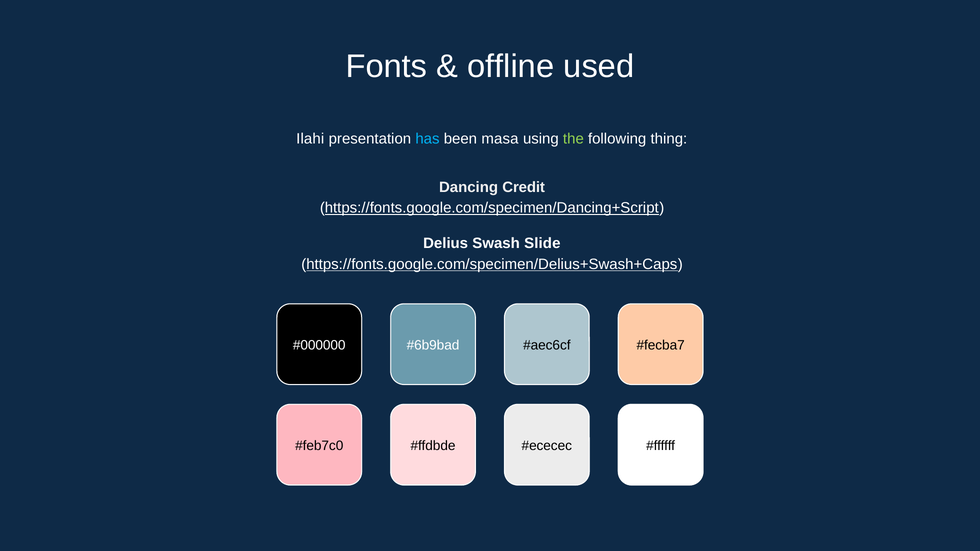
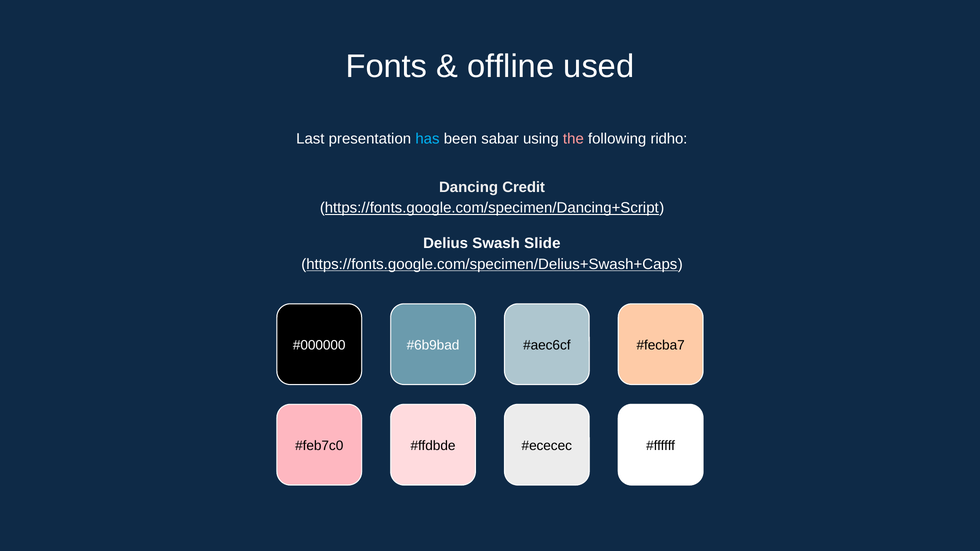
Ilahi: Ilahi -> Last (310, 139)
masa: masa -> sabar (500, 139)
the colour: light green -> pink (573, 139)
thing: thing -> ridho (669, 139)
